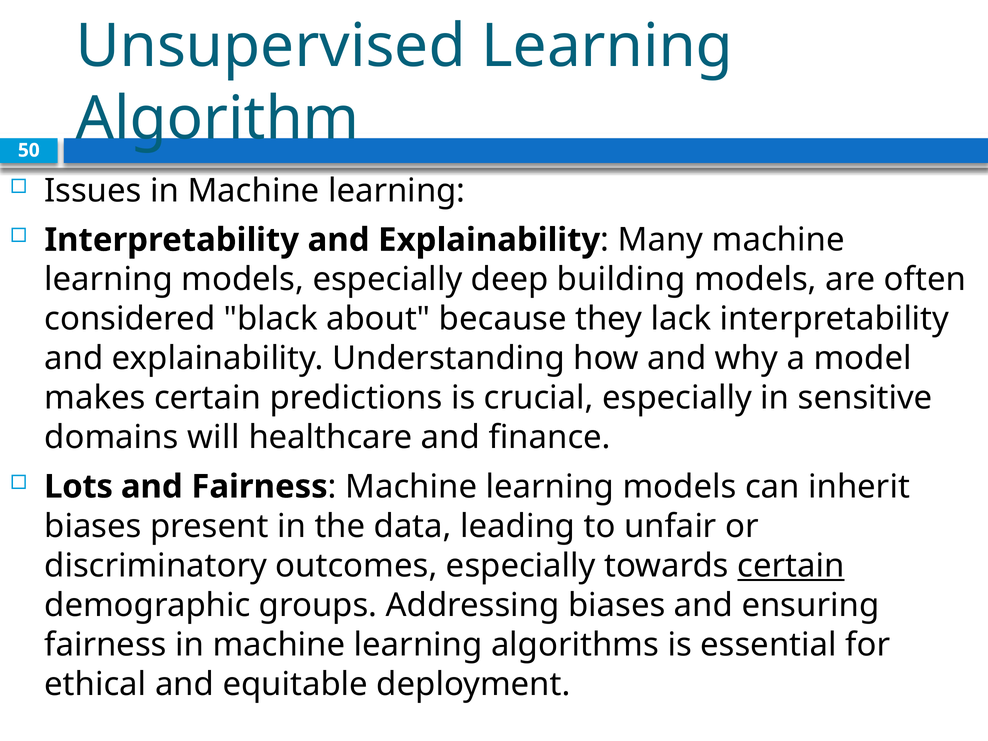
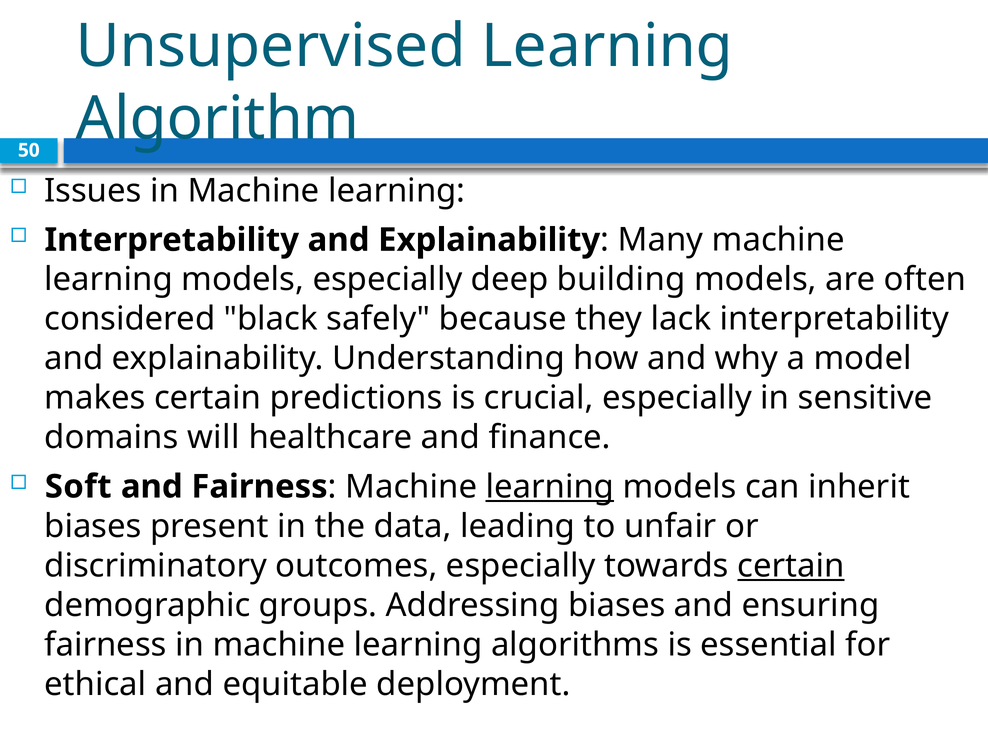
about: about -> safely (378, 319)
Lots: Lots -> Soft (78, 487)
learning underline: none -> present (550, 487)
